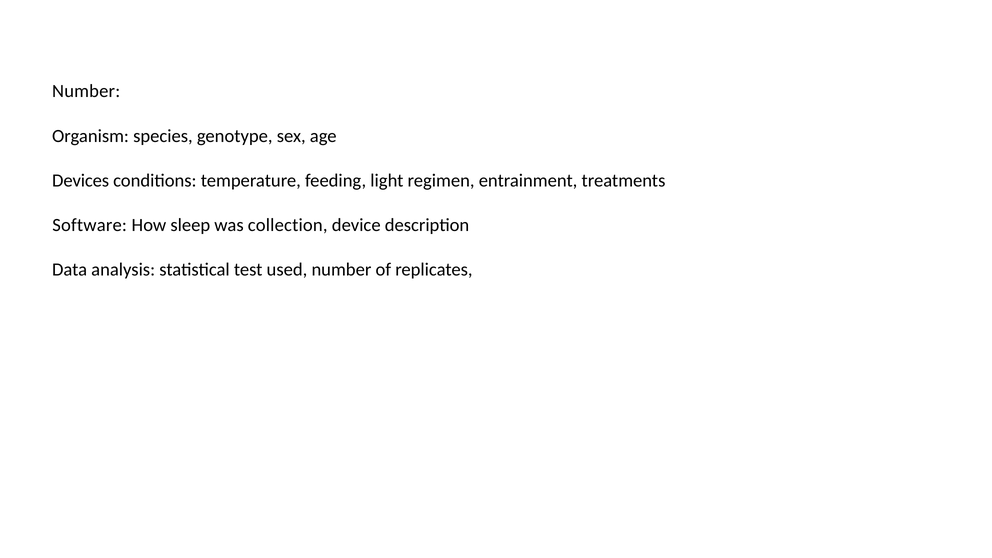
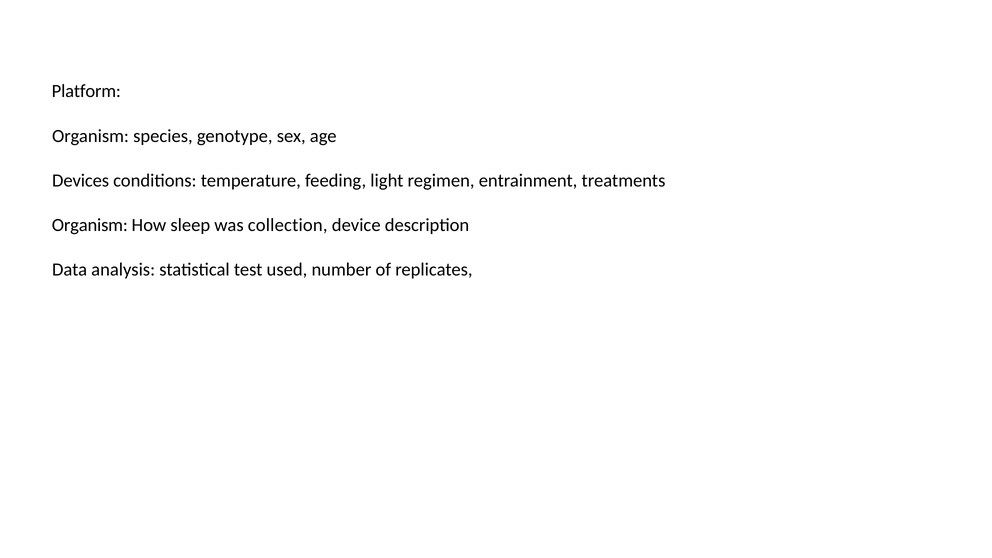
Number: Number -> Platform (86, 91)
Software: Software -> Organism (90, 225)
